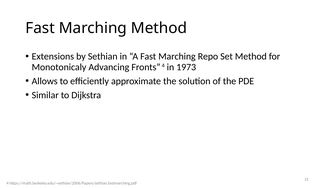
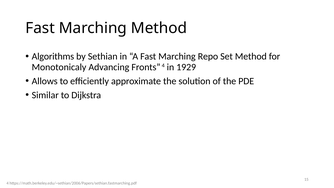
Extensions: Extensions -> Algorithms (53, 56)
1973: 1973 -> 1929 (186, 67)
